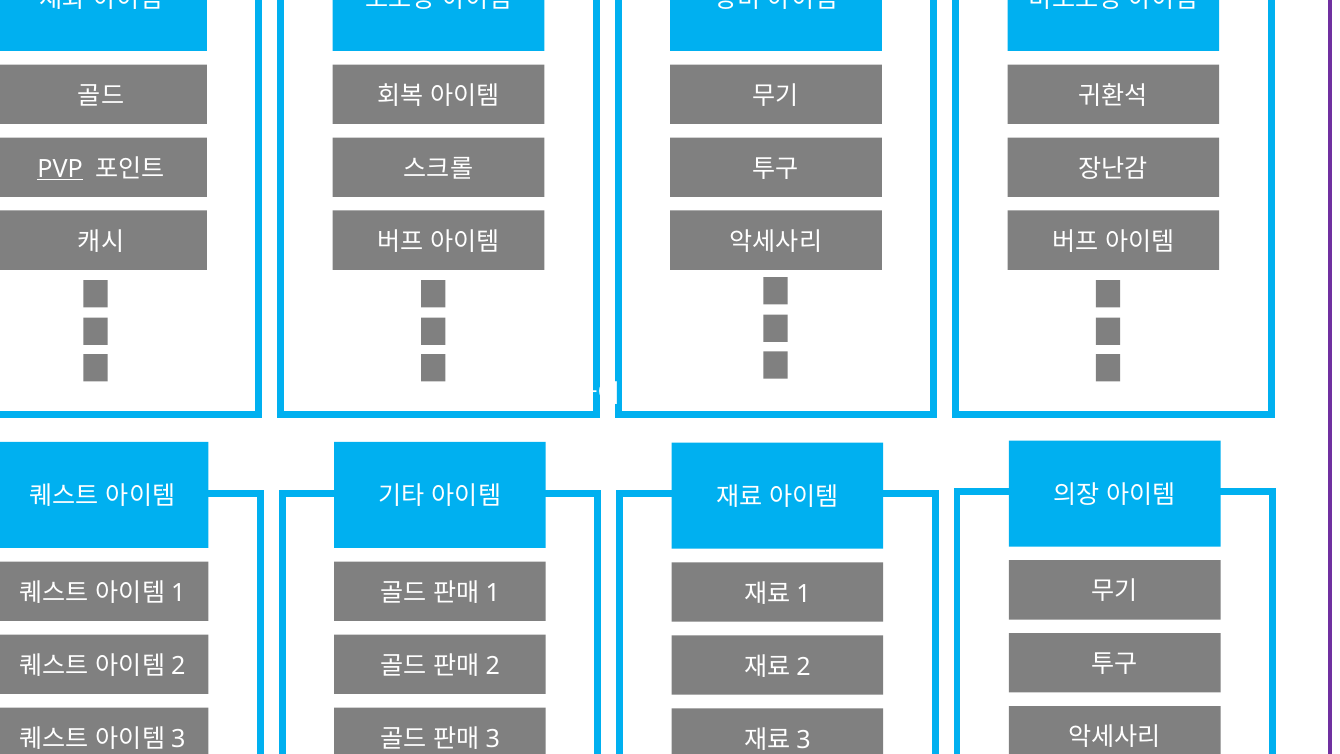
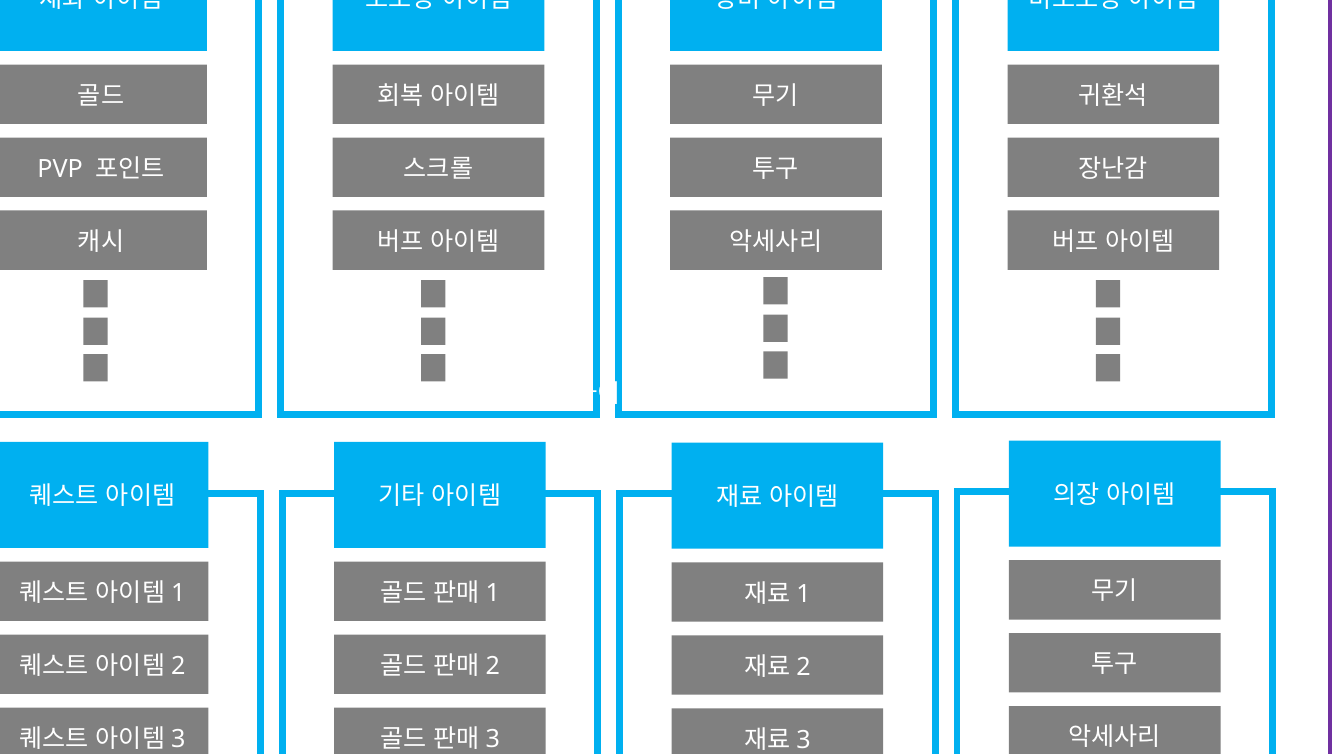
PVP underline: present -> none (60, 169)
